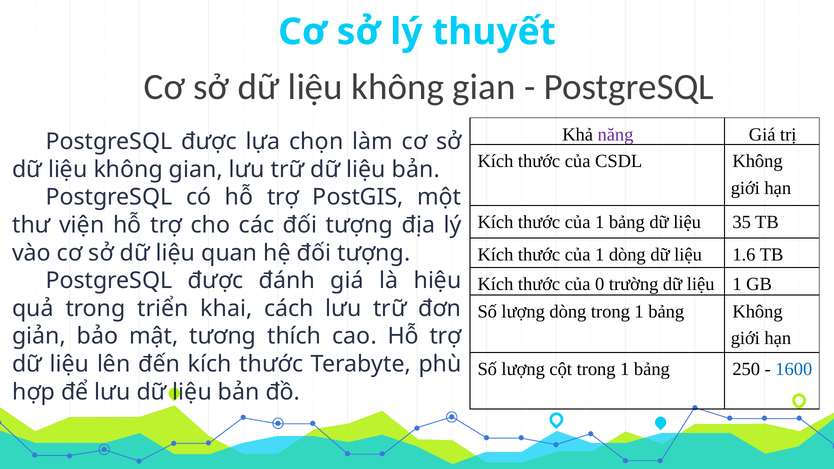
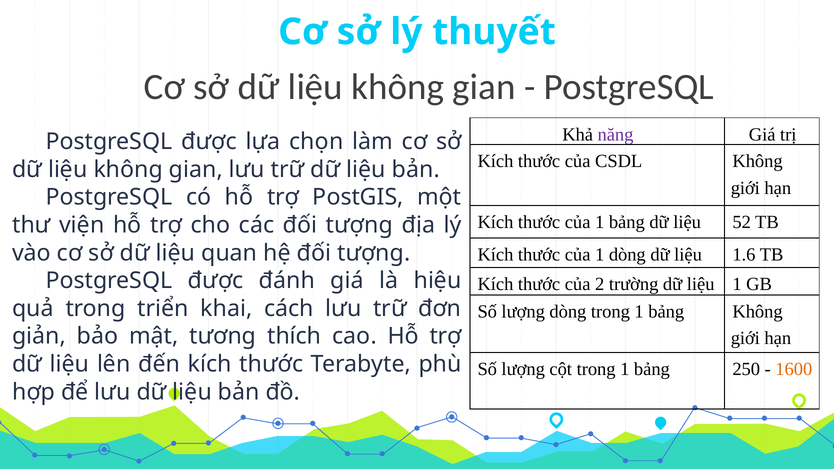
35: 35 -> 52 (742, 222)
0: 0 -> 2 (600, 284)
1600 colour: blue -> orange (794, 369)
